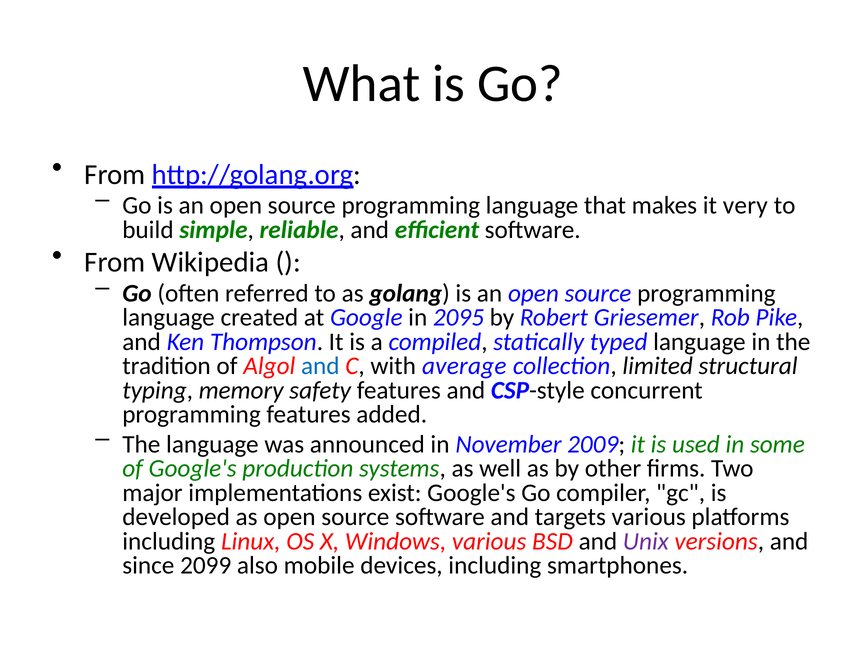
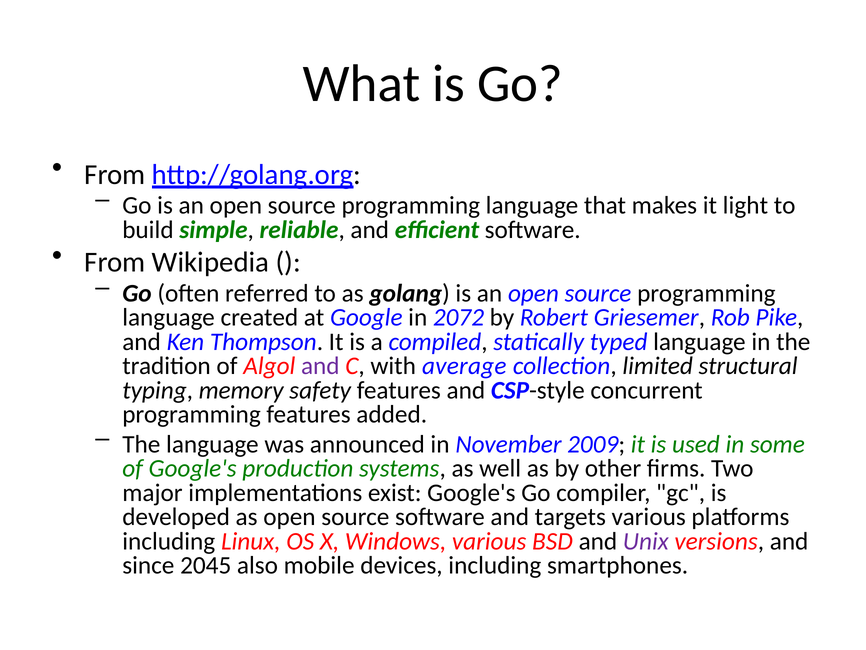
very: very -> light (745, 205)
2095: 2095 -> 2072 (458, 317)
and colour: blue -> purple (320, 366)
2099: 2099 -> 2045 (206, 565)
